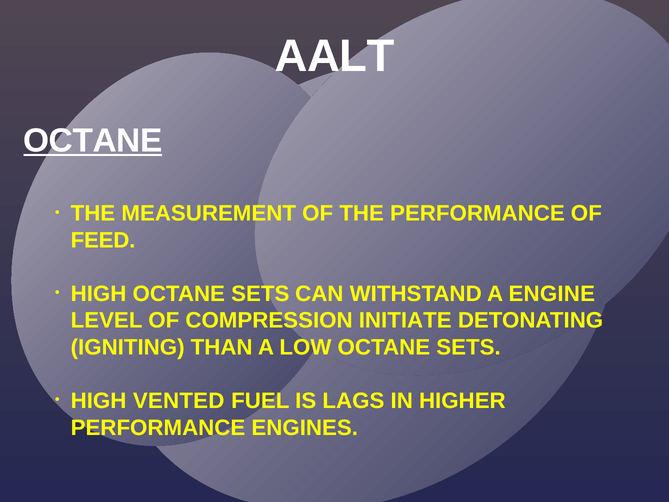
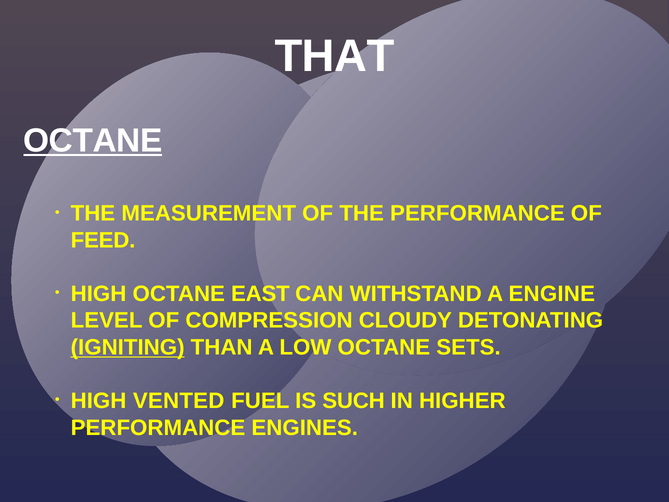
AALT: AALT -> THAT (335, 56)
HIGH OCTANE SETS: SETS -> EAST (260, 294)
INITIATE: INITIATE -> CLOUDY (405, 320)
IGNITING underline: none -> present (128, 347)
LAGS: LAGS -> SUCH (354, 401)
